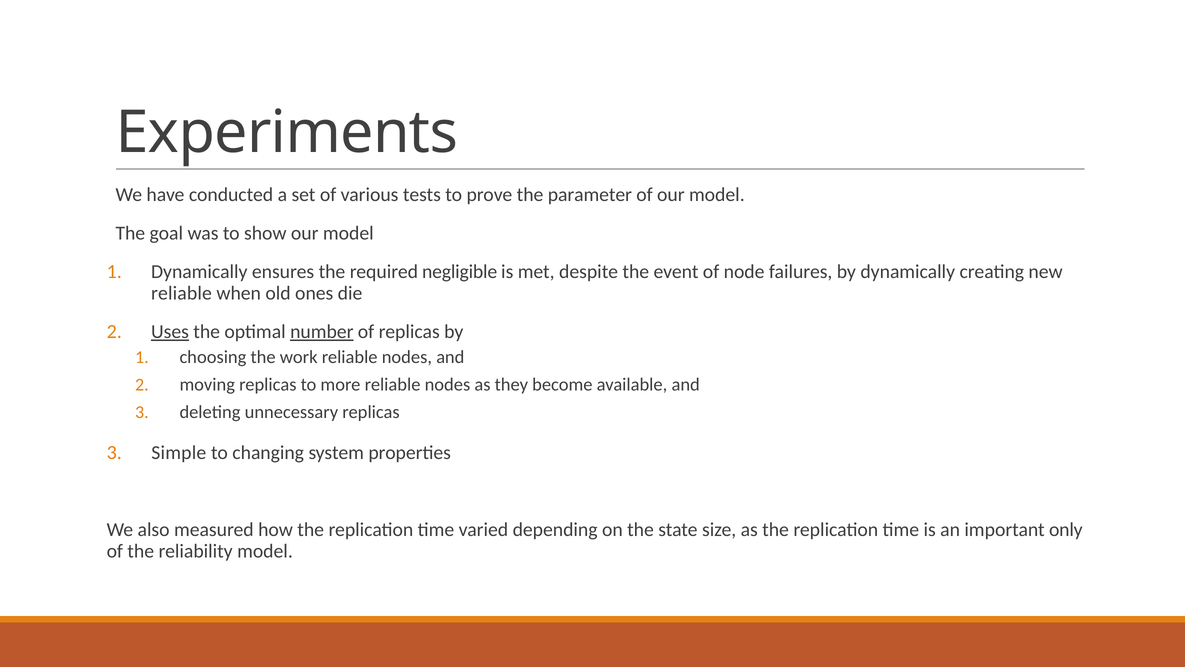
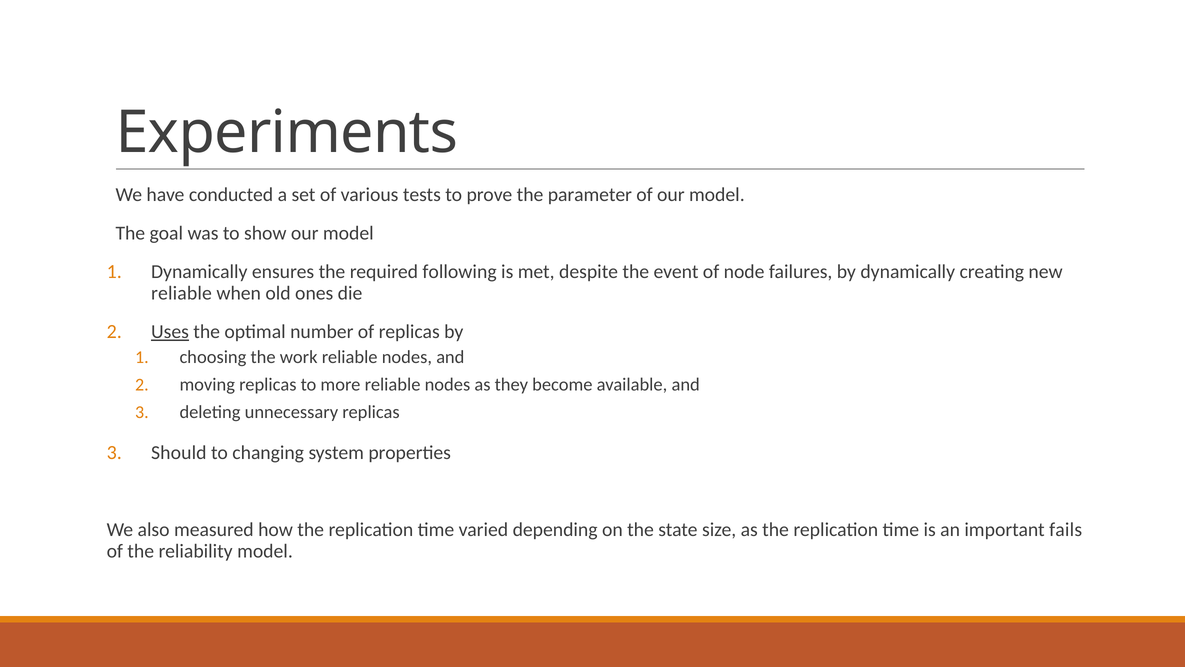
negligible: negligible -> following (460, 272)
number underline: present -> none (322, 331)
Simple: Simple -> Should (179, 452)
only: only -> fails (1066, 530)
